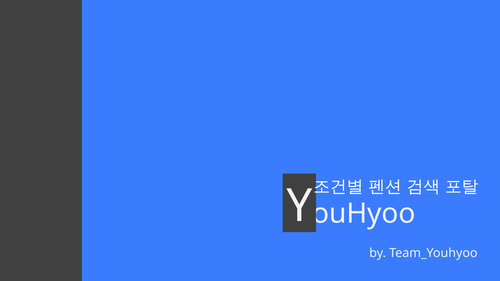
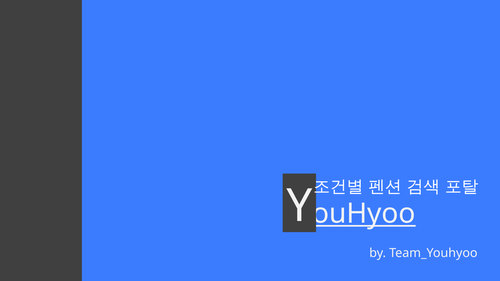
ouHyoo underline: none -> present (364, 214)
